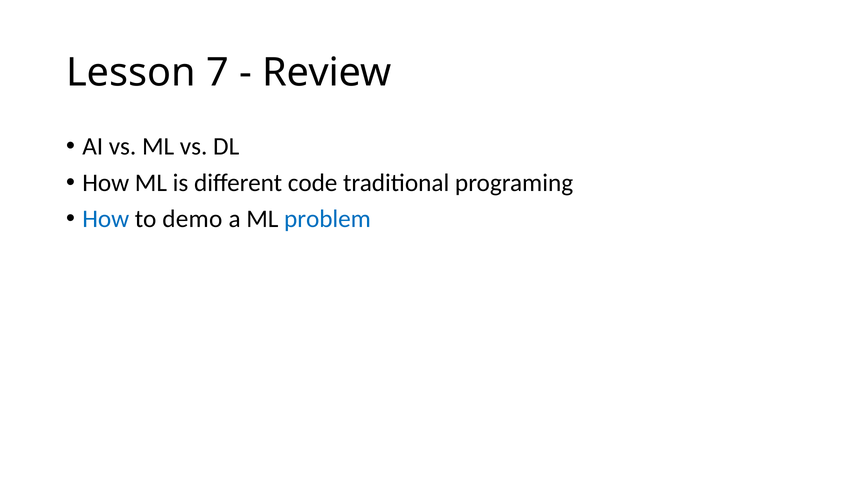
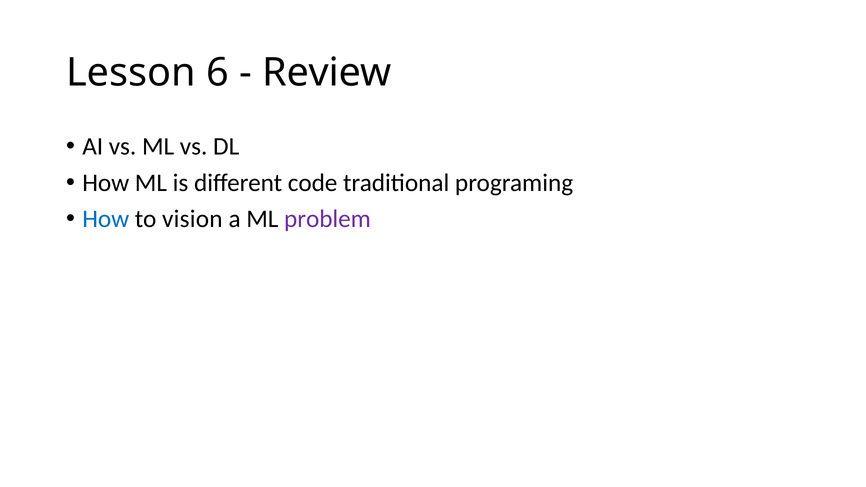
7: 7 -> 6 (217, 73)
demo: demo -> vision (192, 219)
problem colour: blue -> purple (327, 219)
